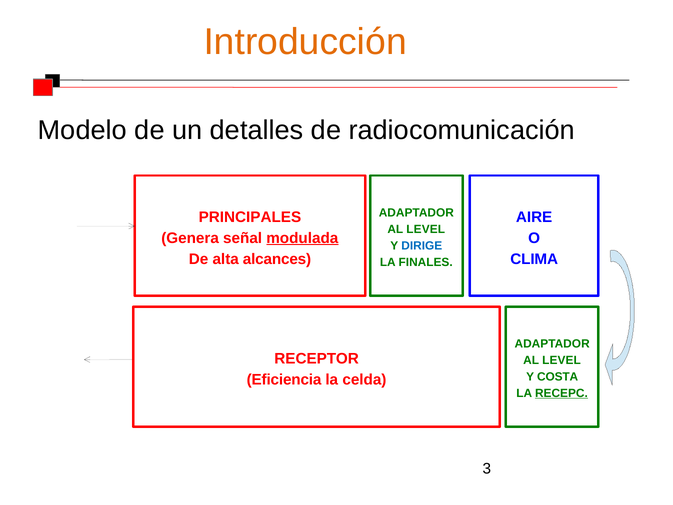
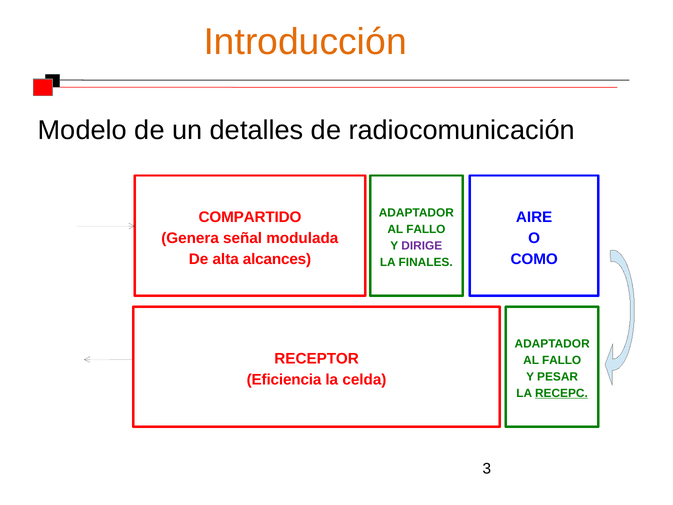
PRINCIPALES: PRINCIPALES -> COMPARTIDO (250, 217)
LEVEL: LEVEL -> FALLO (426, 229)
modulada underline: present -> none (302, 238)
DIRIGE colour: blue -> purple (422, 246)
CLIMA: CLIMA -> COMO (534, 259)
LEVEL: LEVEL -> FALLO (562, 360)
COSTA: COSTA -> PESAR (558, 377)
